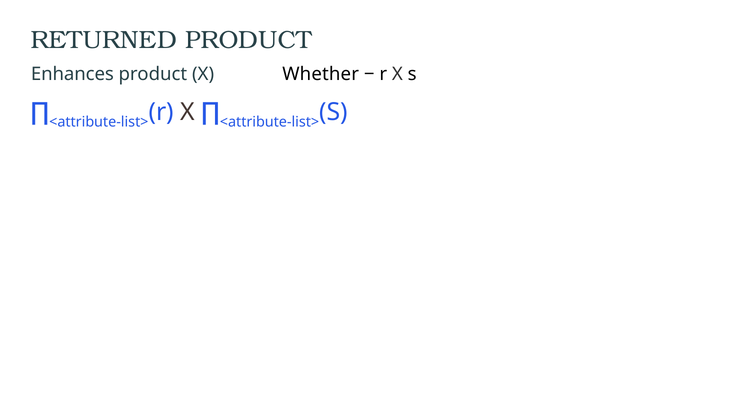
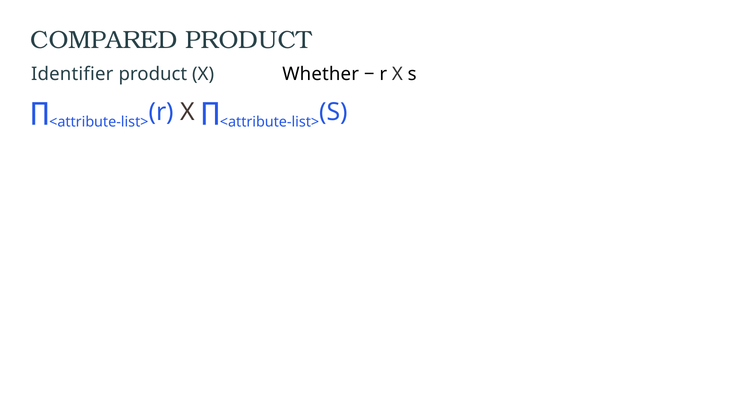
RETURNED: RETURNED -> COMPARED (104, 40)
Enhances: Enhances -> Identifier (72, 74)
